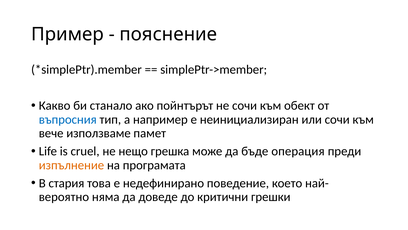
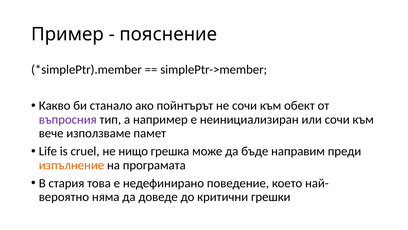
въпросния colour: blue -> purple (68, 119)
нещо: нещо -> нищо (133, 151)
операция: операция -> направим (298, 151)
